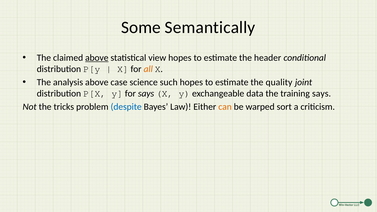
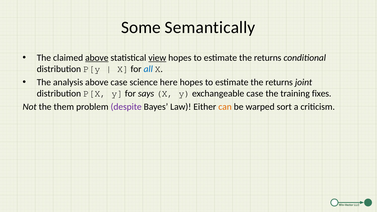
view underline: none -> present (157, 58)
header: header -> returns (268, 58)
all colour: orange -> blue (148, 69)
such: such -> here (169, 82)
quality: quality -> returns (279, 82)
exchangeable data: data -> case (255, 93)
training says: says -> fixes (322, 93)
tricks: tricks -> them (64, 107)
despite colour: blue -> purple (126, 107)
